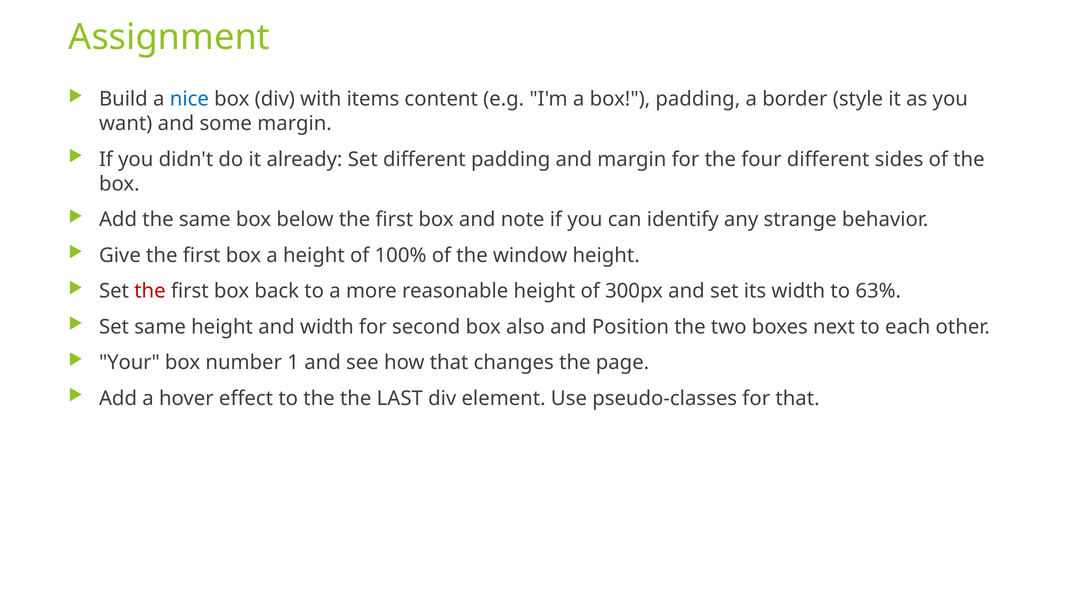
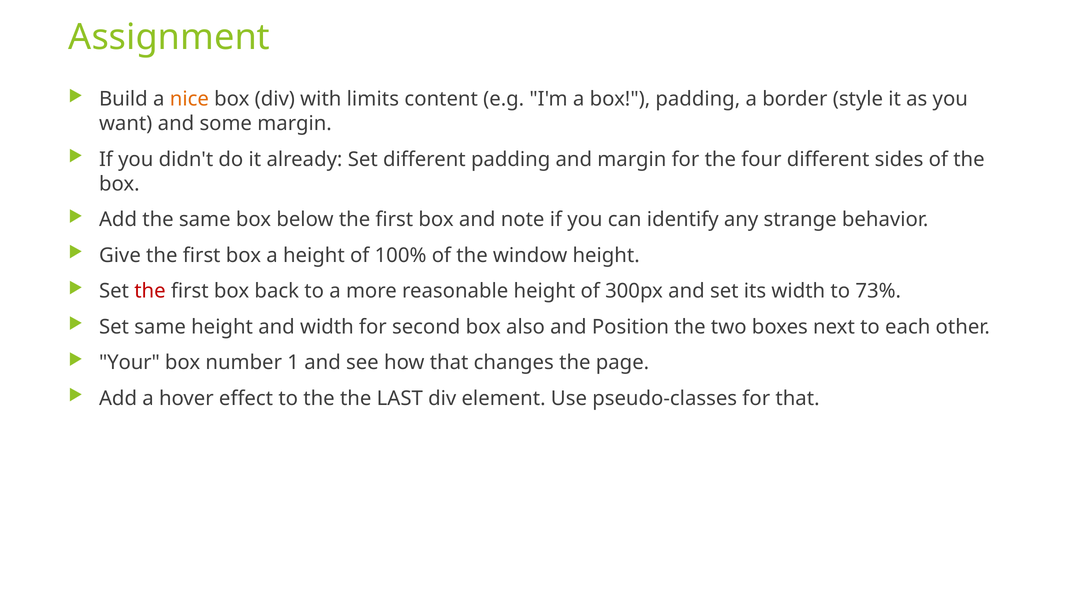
nice colour: blue -> orange (189, 99)
items: items -> limits (373, 99)
63%: 63% -> 73% (878, 291)
